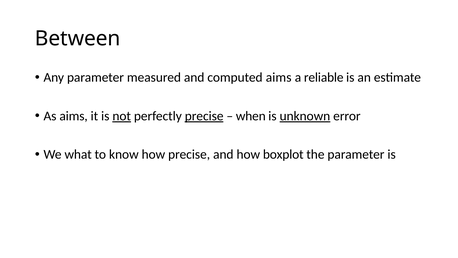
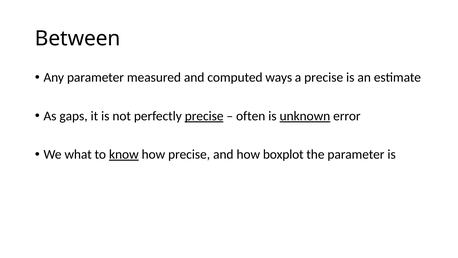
computed aims: aims -> ways (279, 77)
a reliable: reliable -> precise (324, 77)
As aims: aims -> gaps (74, 116)
not underline: present -> none (122, 116)
when: when -> often (251, 116)
know underline: none -> present (124, 154)
